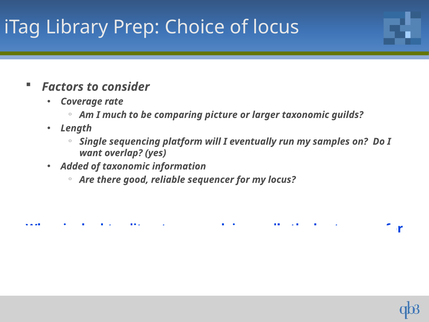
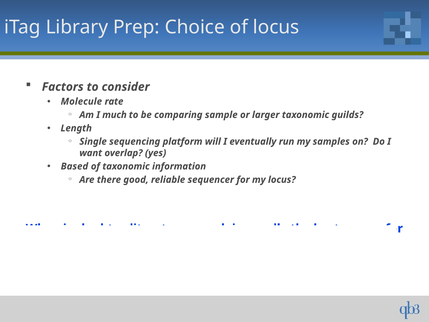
Coverage: Coverage -> Molecule (81, 101)
picture: picture -> sample (221, 115)
Added: Added -> Based (74, 166)
